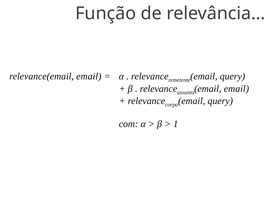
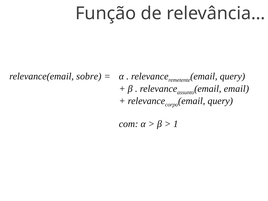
relevance(email email: email -> sobre (89, 76)
